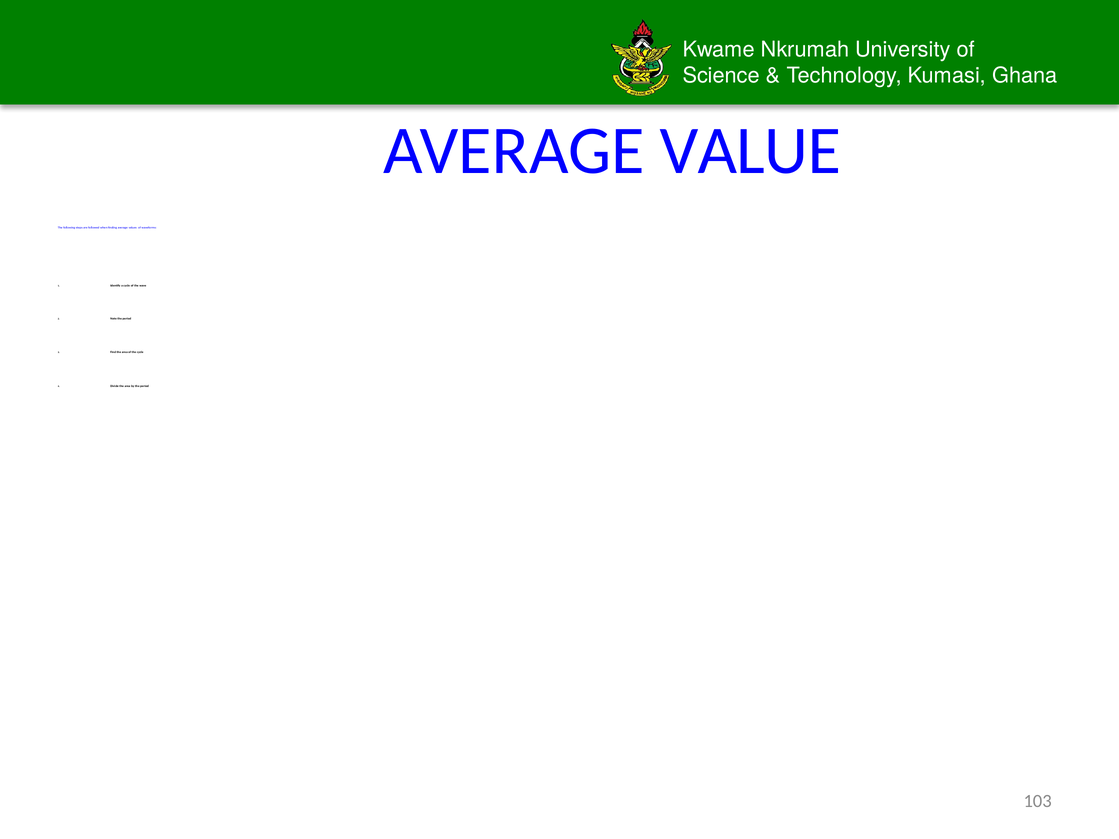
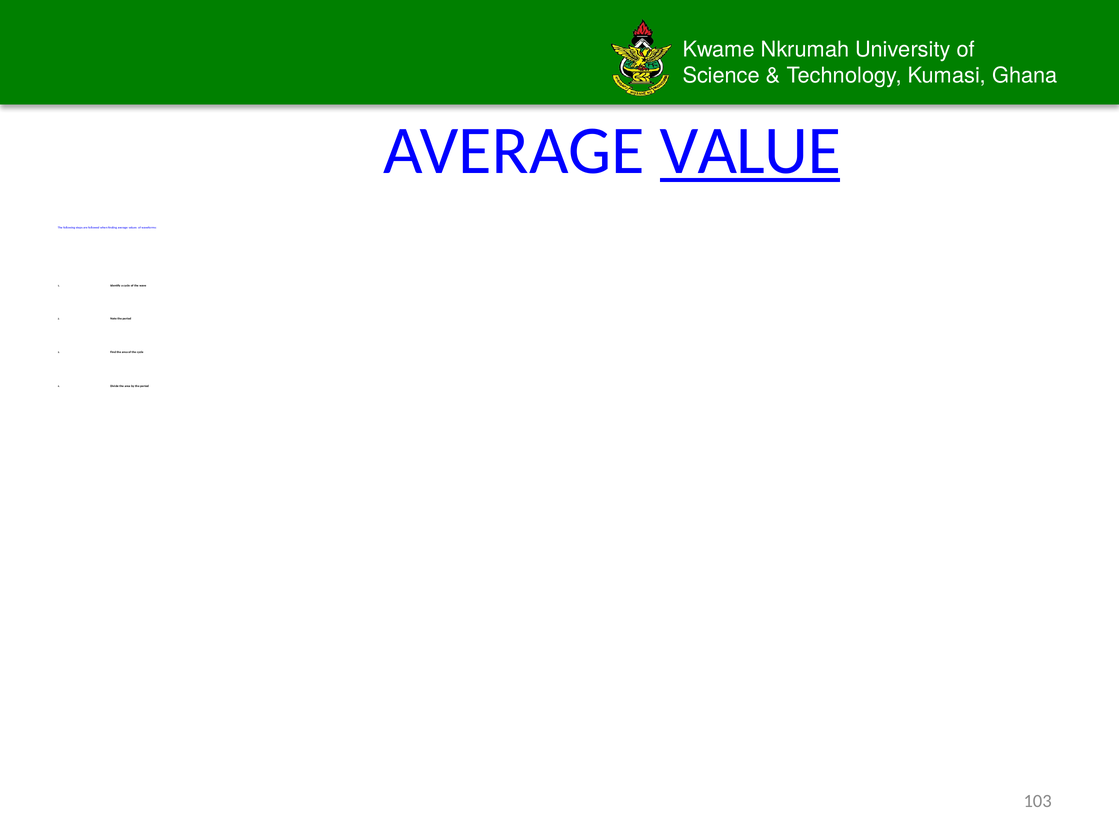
VALUE underline: none -> present (750, 151)
